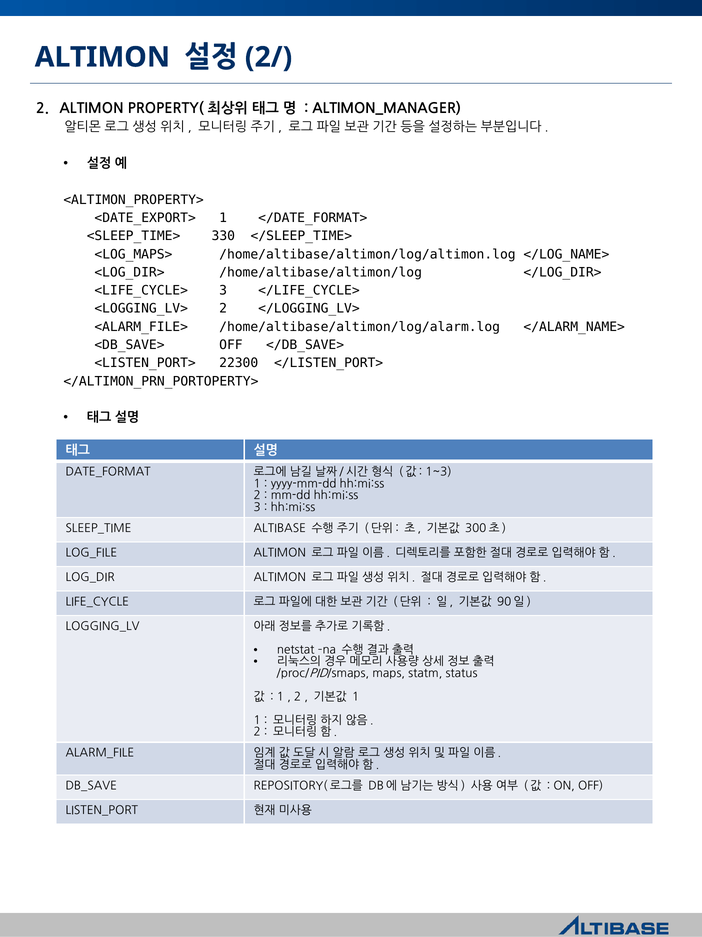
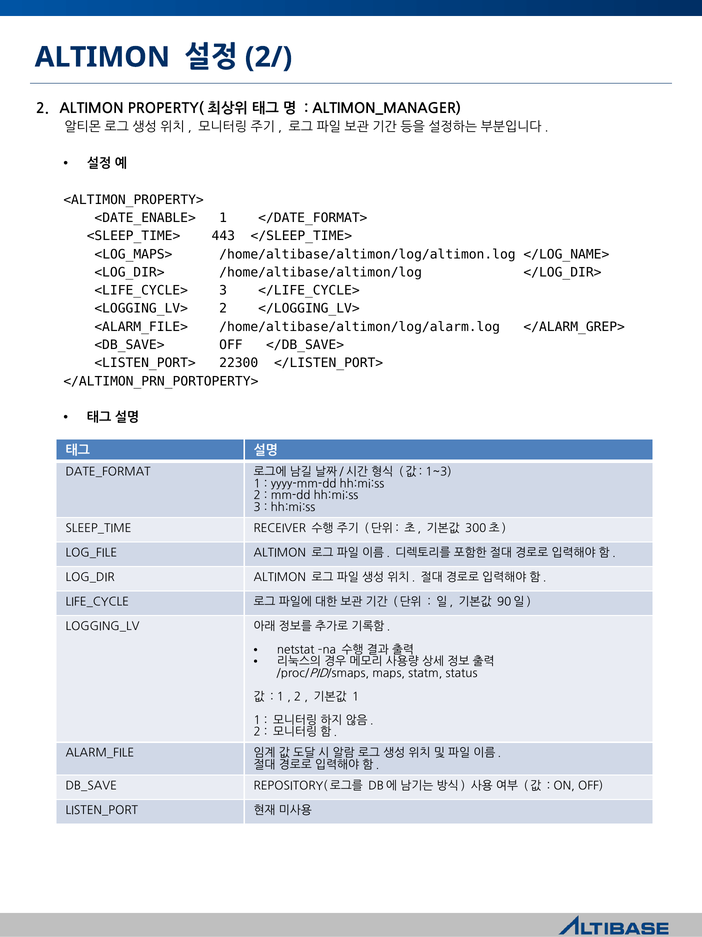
<DATE_EXPORT>: <DATE_EXPORT> -> <DATE_ENABLE> (145, 218)
330: 330 -> 443 (223, 236)
</ALARM_NAME>: </ALARM_NAME> -> </ALARM_GREP> (574, 326)
ALTIBASE: ALTIBASE -> RECEIVER (280, 528)
